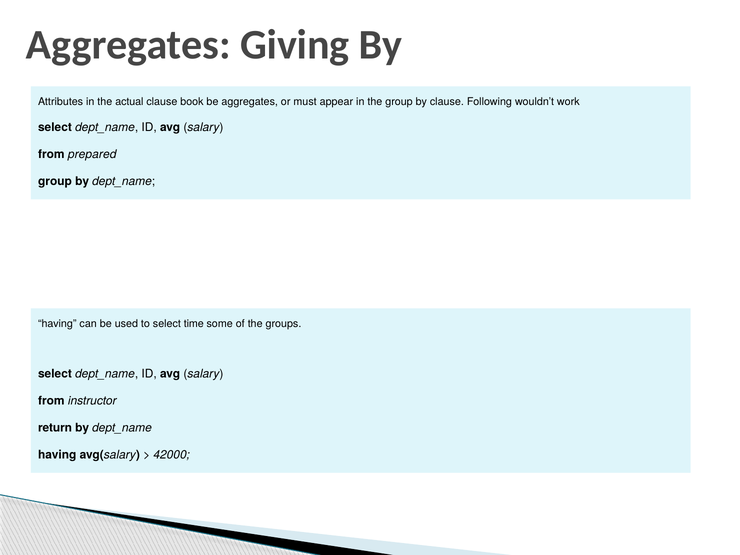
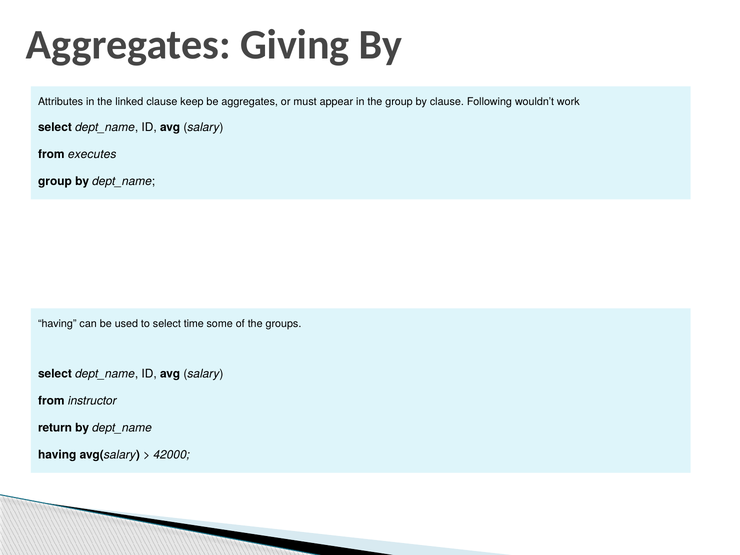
actual: actual -> linked (129, 102)
book: book -> keep (192, 102)
prepared: prepared -> executes (92, 154)
